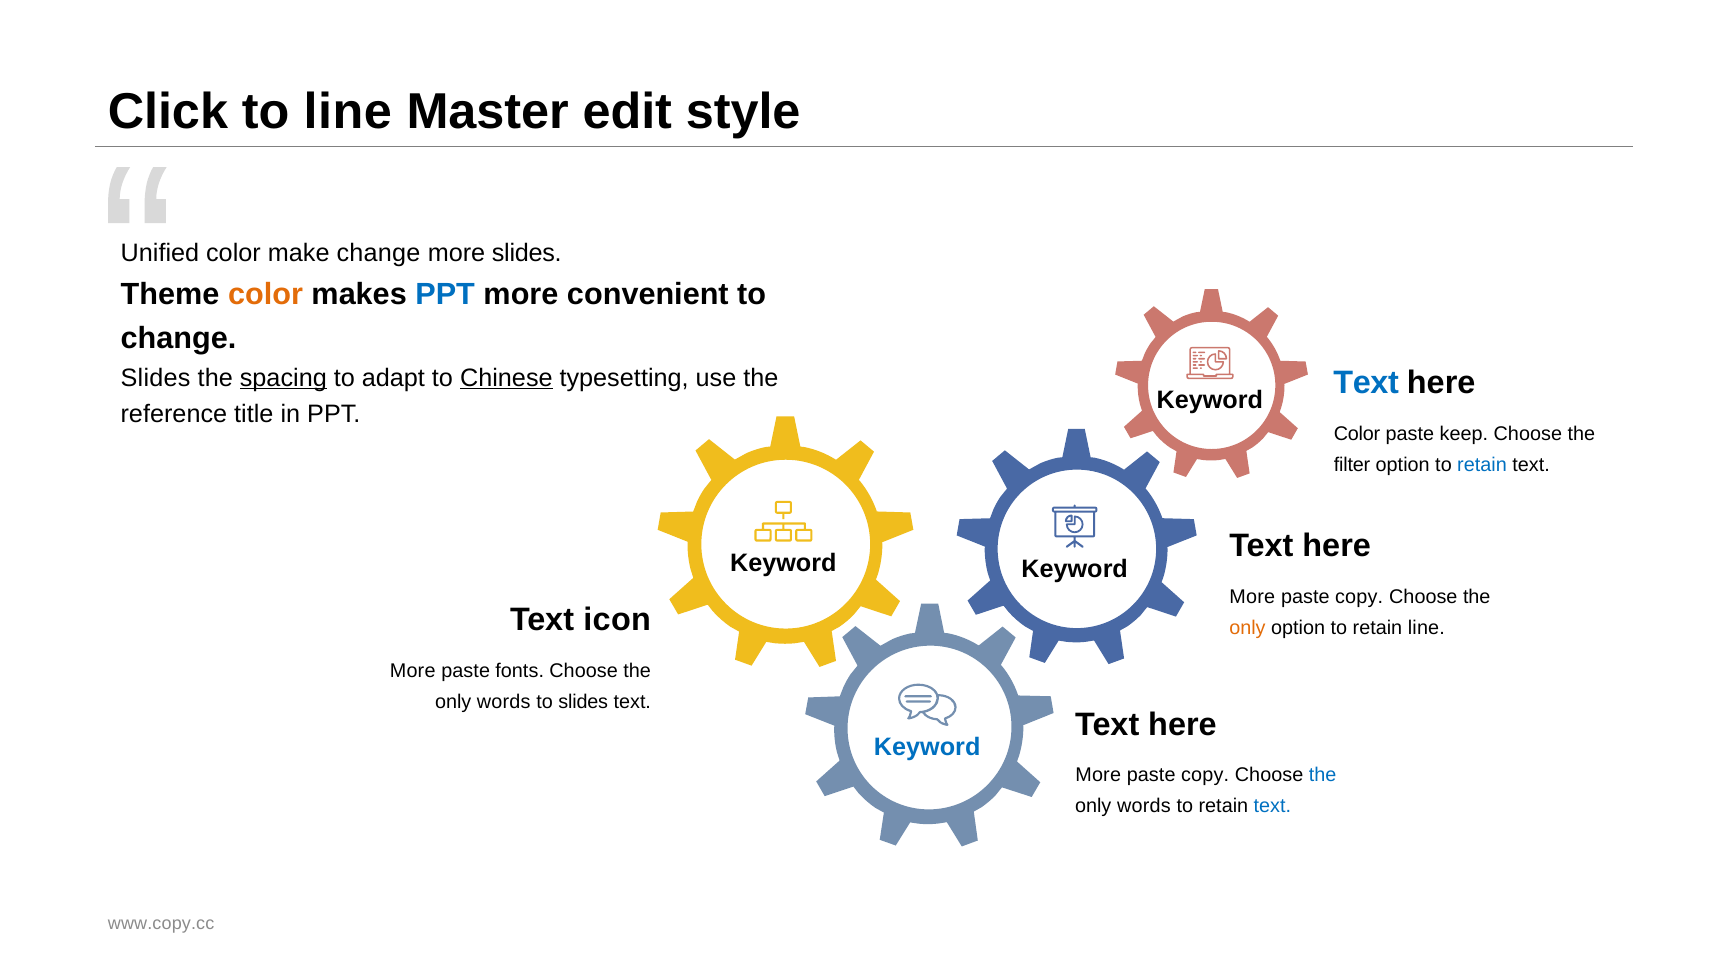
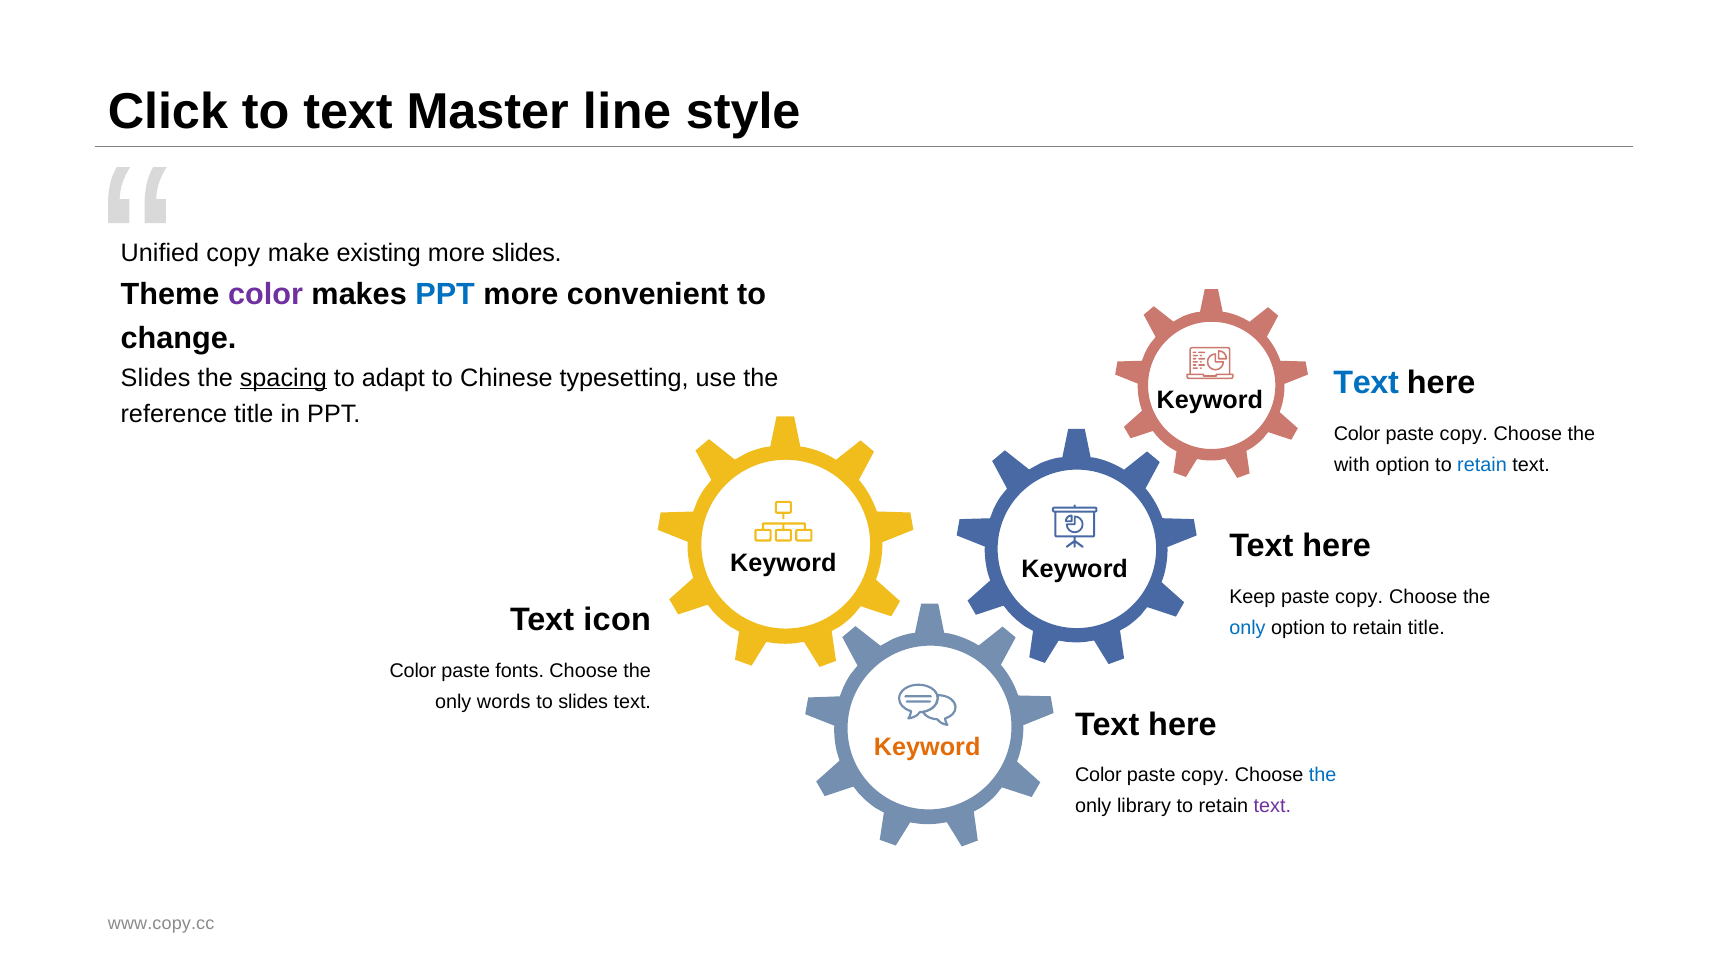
to line: line -> text (348, 112)
edit: edit -> line (627, 112)
Unified color: color -> copy (233, 253)
make change: change -> existing (379, 253)
color colour: orange -> purple (265, 295)
Chinese underline: present -> none (506, 378)
keep: keep -> copy (1464, 434)
filter: filter -> with (1352, 465)
More: More -> Keep (1252, 597)
only colour: orange -> blue (1247, 628)
retain line: line -> title (1426, 628)
More: More -> Color (413, 671)
Keyword colour: blue -> orange (927, 747)
More: More -> Color (1098, 775)
words: words -> library (1144, 806)
text colour: blue -> purple (1272, 806)
